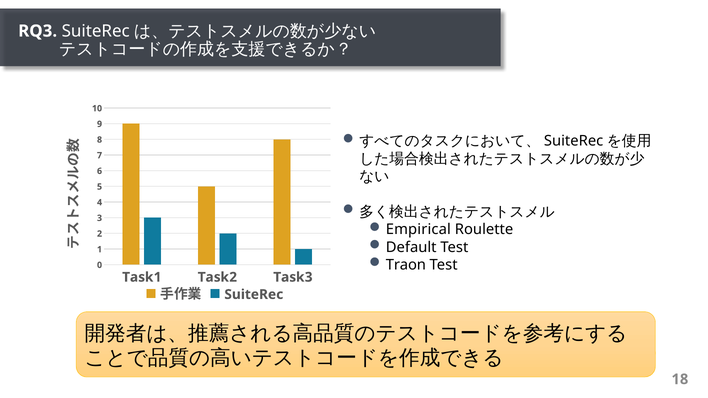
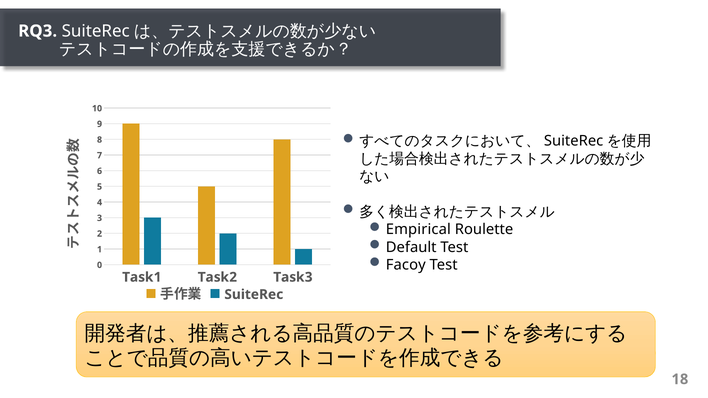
Traon: Traon -> Facoy (406, 265)
